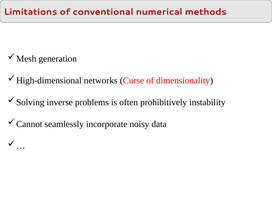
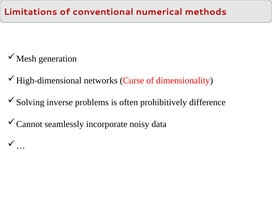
instability: instability -> difference (207, 102)
